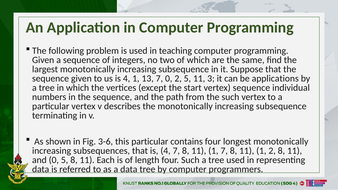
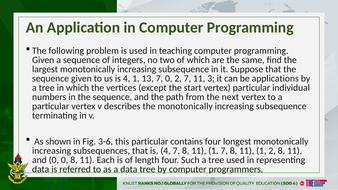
2 5: 5 -> 7 (187, 79)
vertex sequence: sequence -> particular (251, 88)
the such: such -> next (230, 97)
0 5: 5 -> 0 (65, 160)
